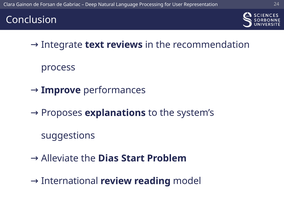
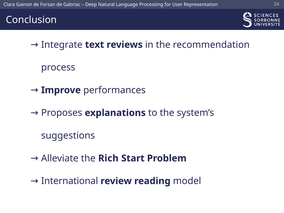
Dias: Dias -> Rich (108, 158)
